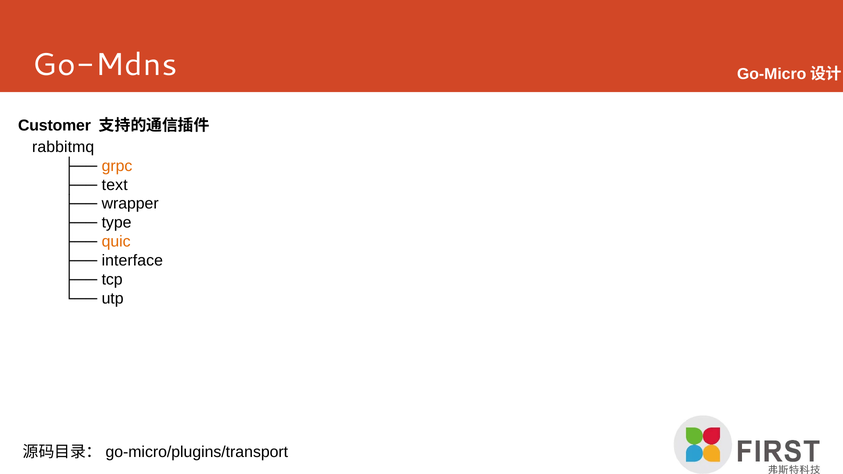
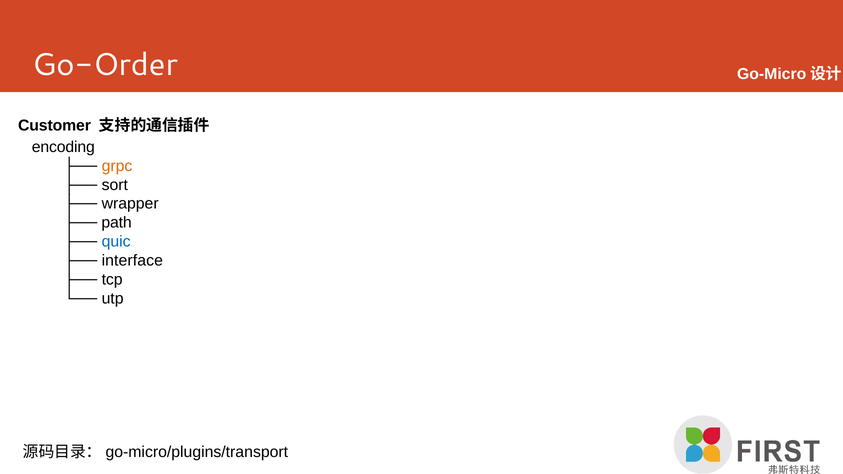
Go-Mdns: Go-Mdns -> Go-Order (105, 65)
rabbitmq: rabbitmq -> encoding (63, 147)
text: text -> sort (115, 185)
type: type -> path (117, 223)
quic colour: orange -> blue (116, 242)
